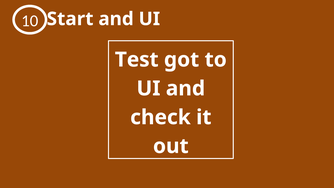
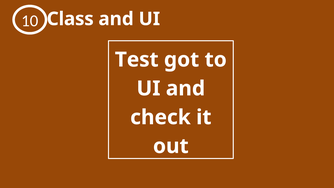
Start: Start -> Class (70, 19)
